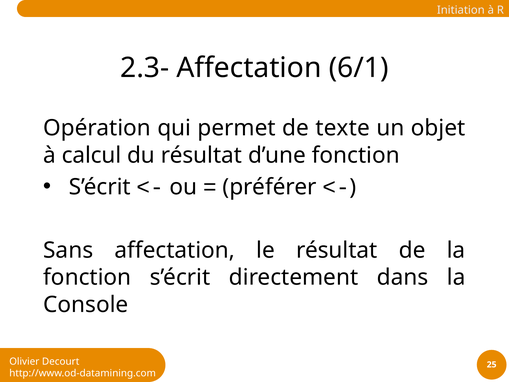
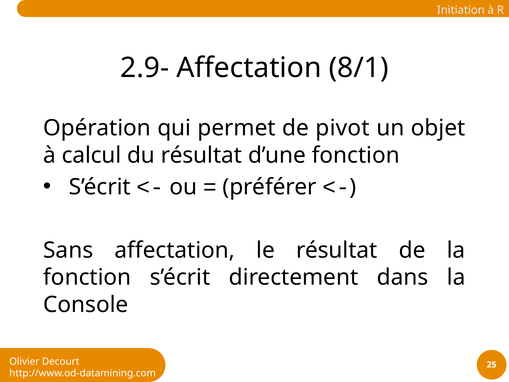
2.3-: 2.3- -> 2.9- (145, 68)
6/1: 6/1 -> 8/1 (359, 68)
texte: texte -> pivot (343, 128)
